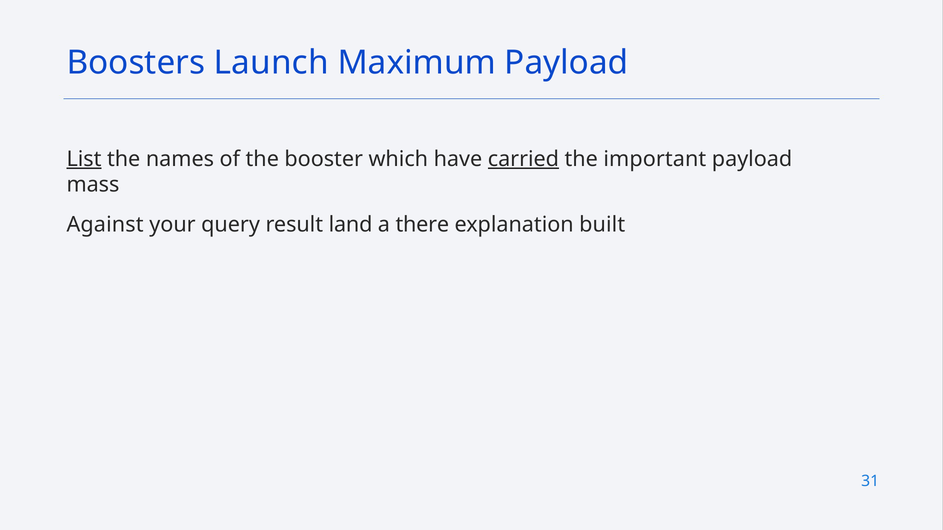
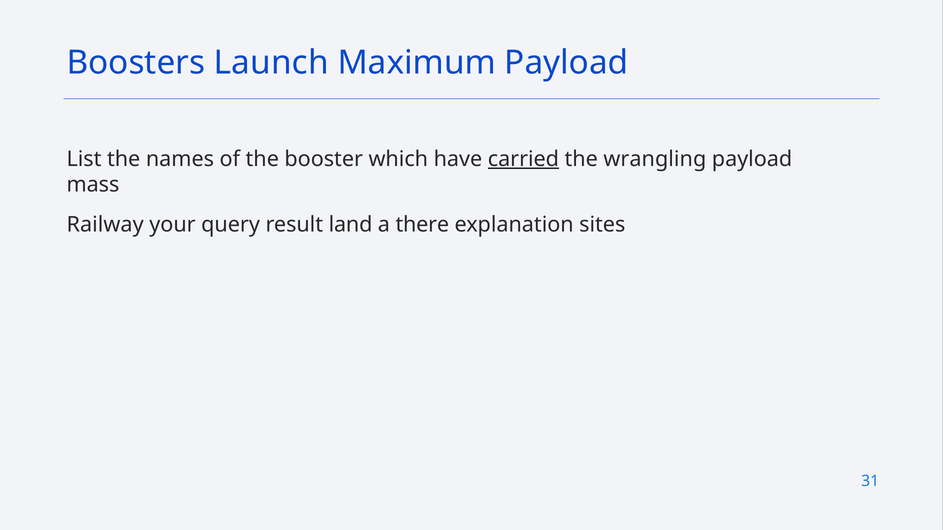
List underline: present -> none (84, 159)
important: important -> wrangling (655, 159)
Against: Against -> Railway (105, 225)
built: built -> sites (602, 225)
